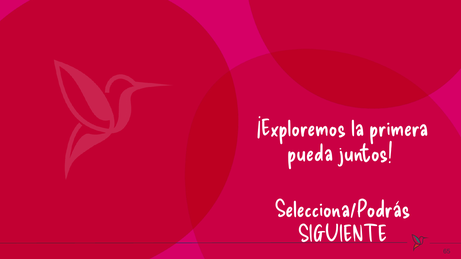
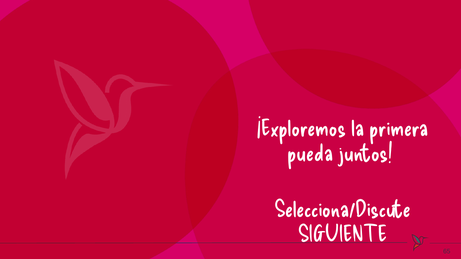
Selecciona/Podrás: Selecciona/Podrás -> Selecciona/Discute (343, 210)
